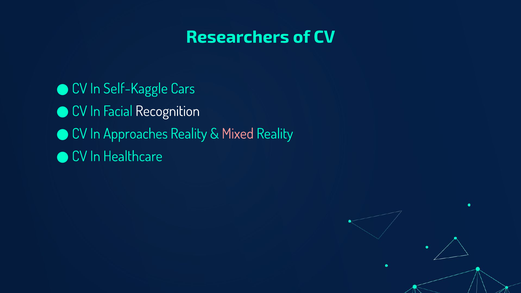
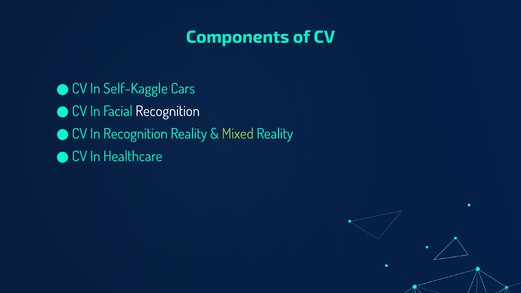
Researchers: Researchers -> Components (238, 37)
In Approaches: Approaches -> Recognition (135, 134)
Mixed colour: pink -> light green (238, 134)
